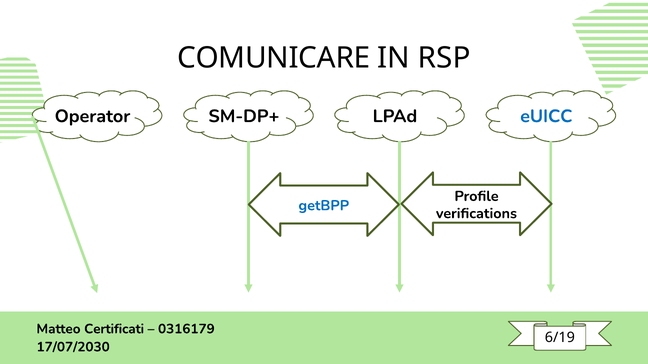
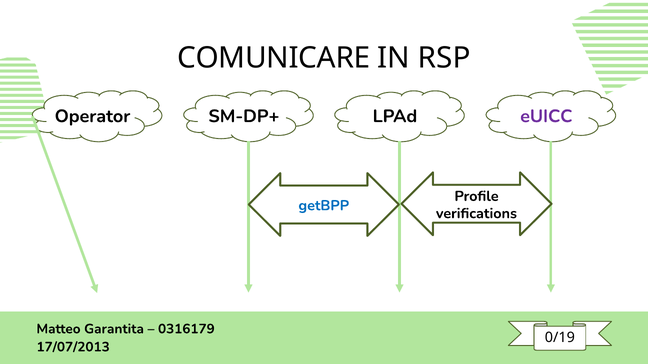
eUICC colour: blue -> purple (546, 116)
Certificati: Certificati -> Garantita (114, 329)
6/19: 6/19 -> 0/19 (560, 338)
17/07/2030: 17/07/2030 -> 17/07/2013 (73, 347)
